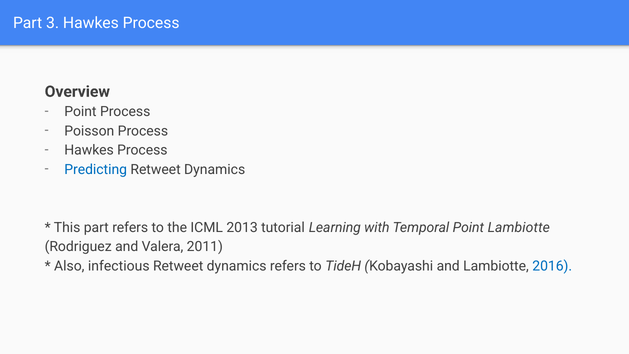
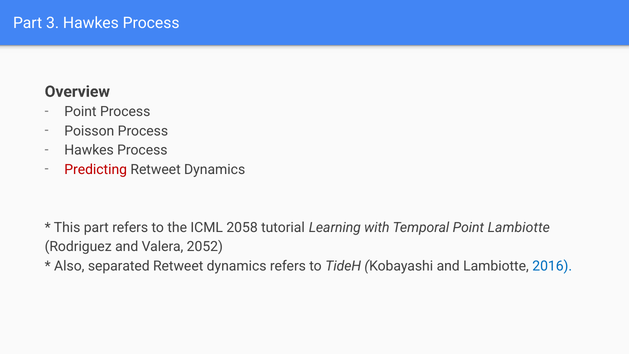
Predicting colour: blue -> red (96, 170)
2013: 2013 -> 2058 (242, 227)
2011: 2011 -> 2052 (205, 247)
infectious: infectious -> separated (119, 266)
